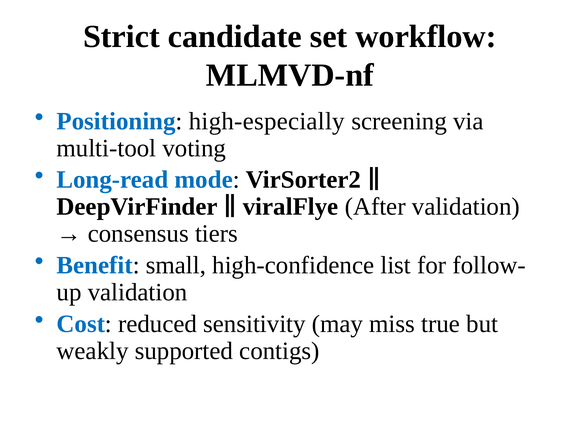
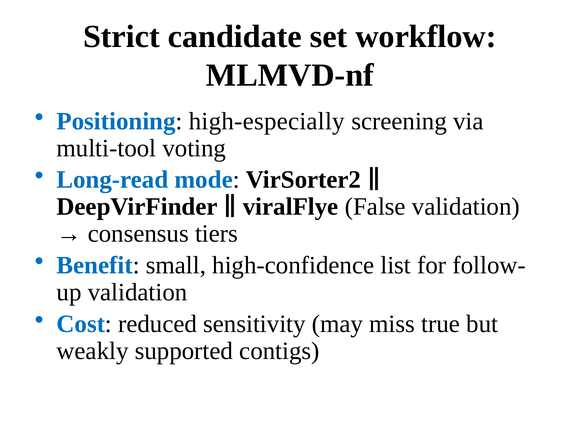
After: After -> False (375, 207)
